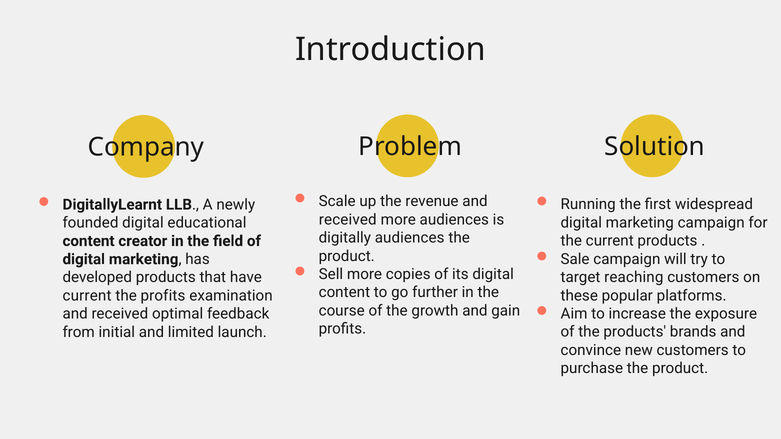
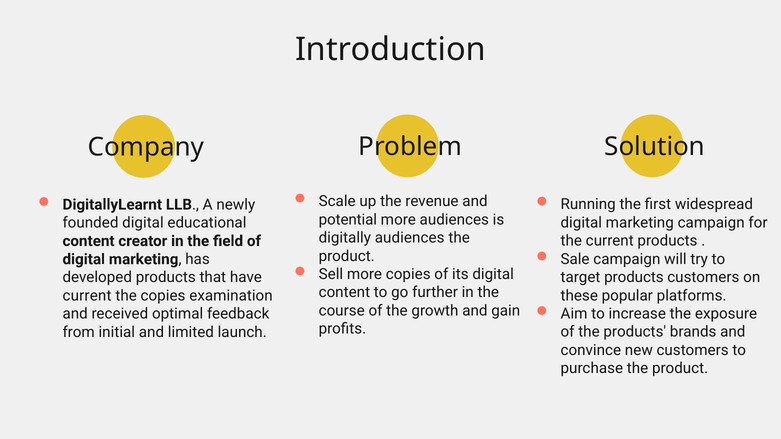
received: received -> potential (348, 220)
target reaching: reaching -> products (634, 278)
the profits: profits -> copies (163, 296)
